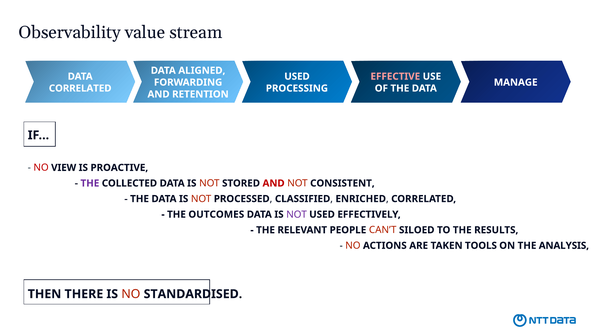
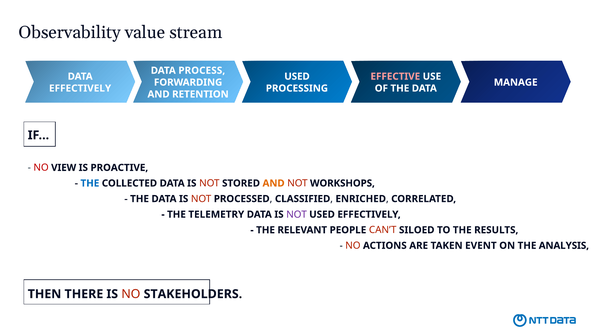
ALIGNED: ALIGNED -> PROCESS (202, 71)
CORRELATED: CORRELATED -> EFFECTIVELY (80, 88)
THE colour: purple -> blue (90, 183)
AND colour: red -> orange (274, 183)
CONSISTENT: CONSISTENT -> WORKSHOPS (342, 183)
OUTCOMES: OUTCOMES -> TELEMETRY (216, 215)
TOOLS: TOOLS -> EVENT (481, 246)
STANDARDISED: STANDARDISED -> STAKEHOLDERS (193, 294)
